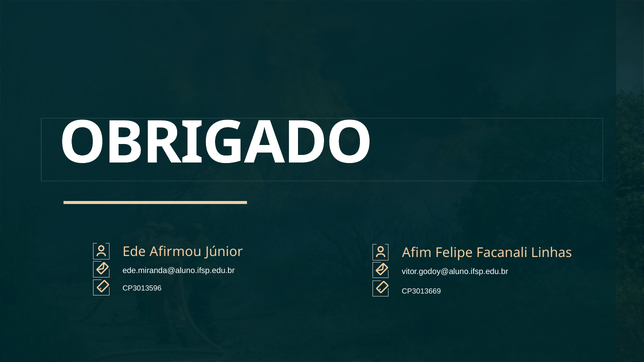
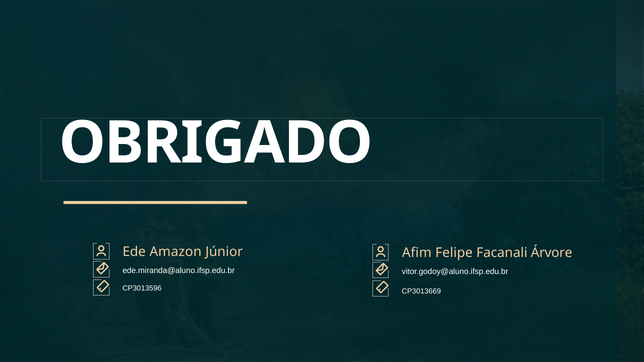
Afirmou: Afirmou -> Amazon (176, 252)
Linhas: Linhas -> Árvore (552, 253)
